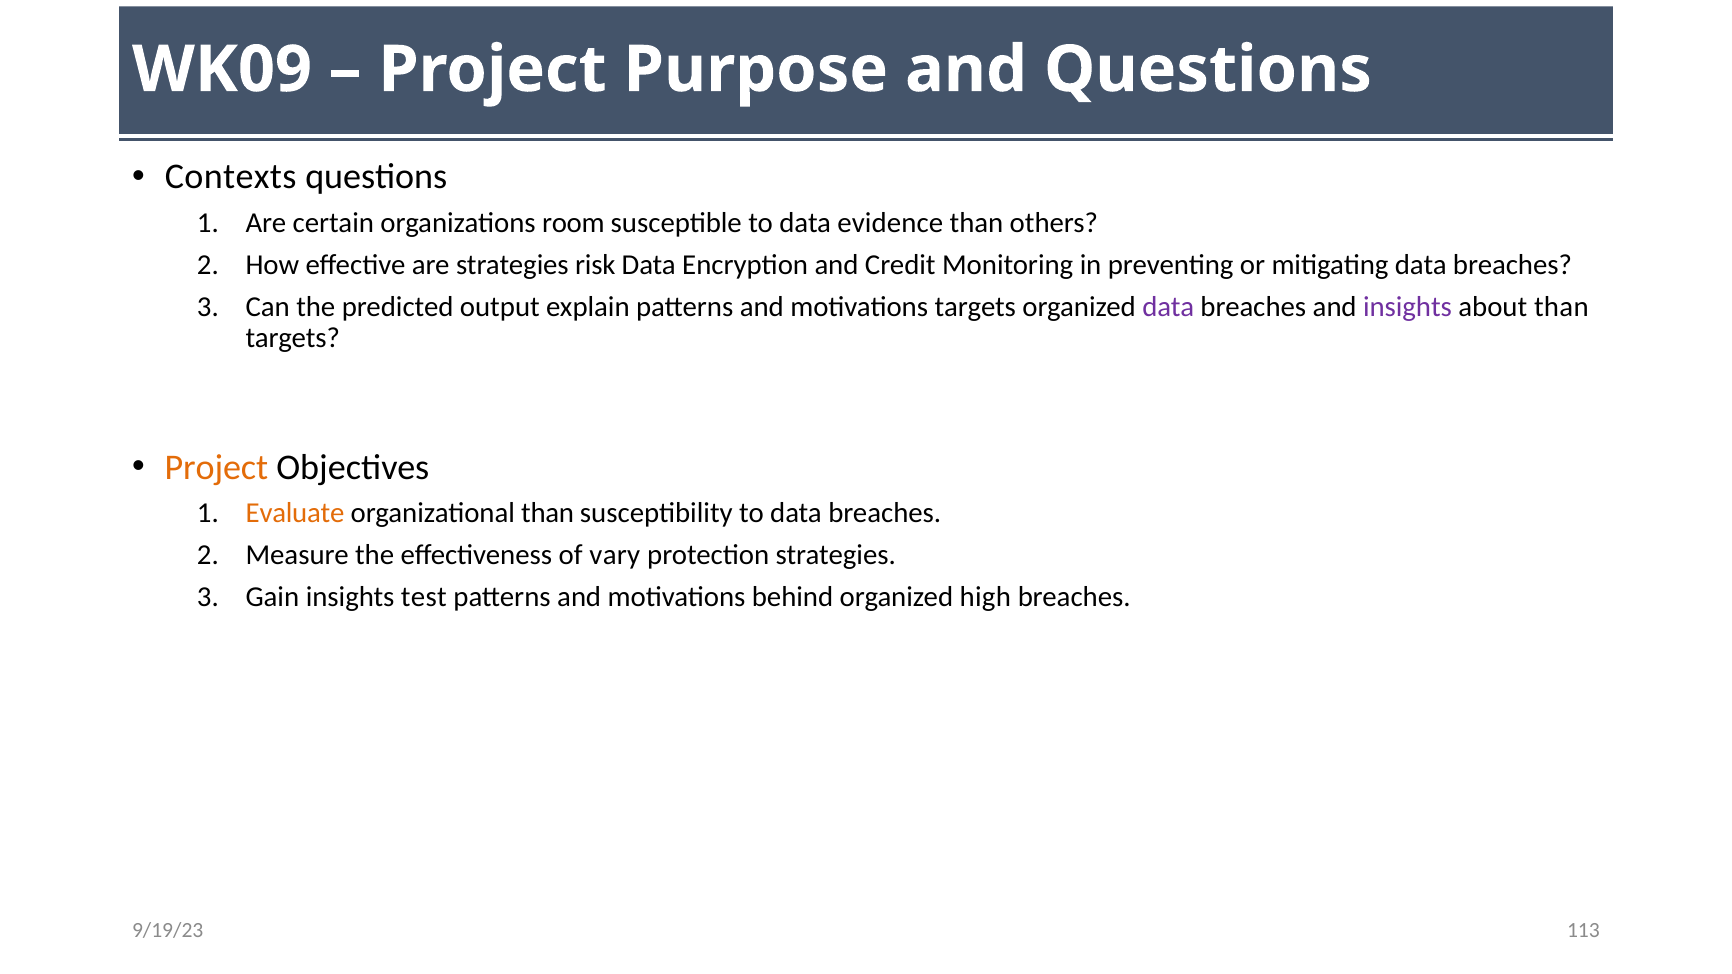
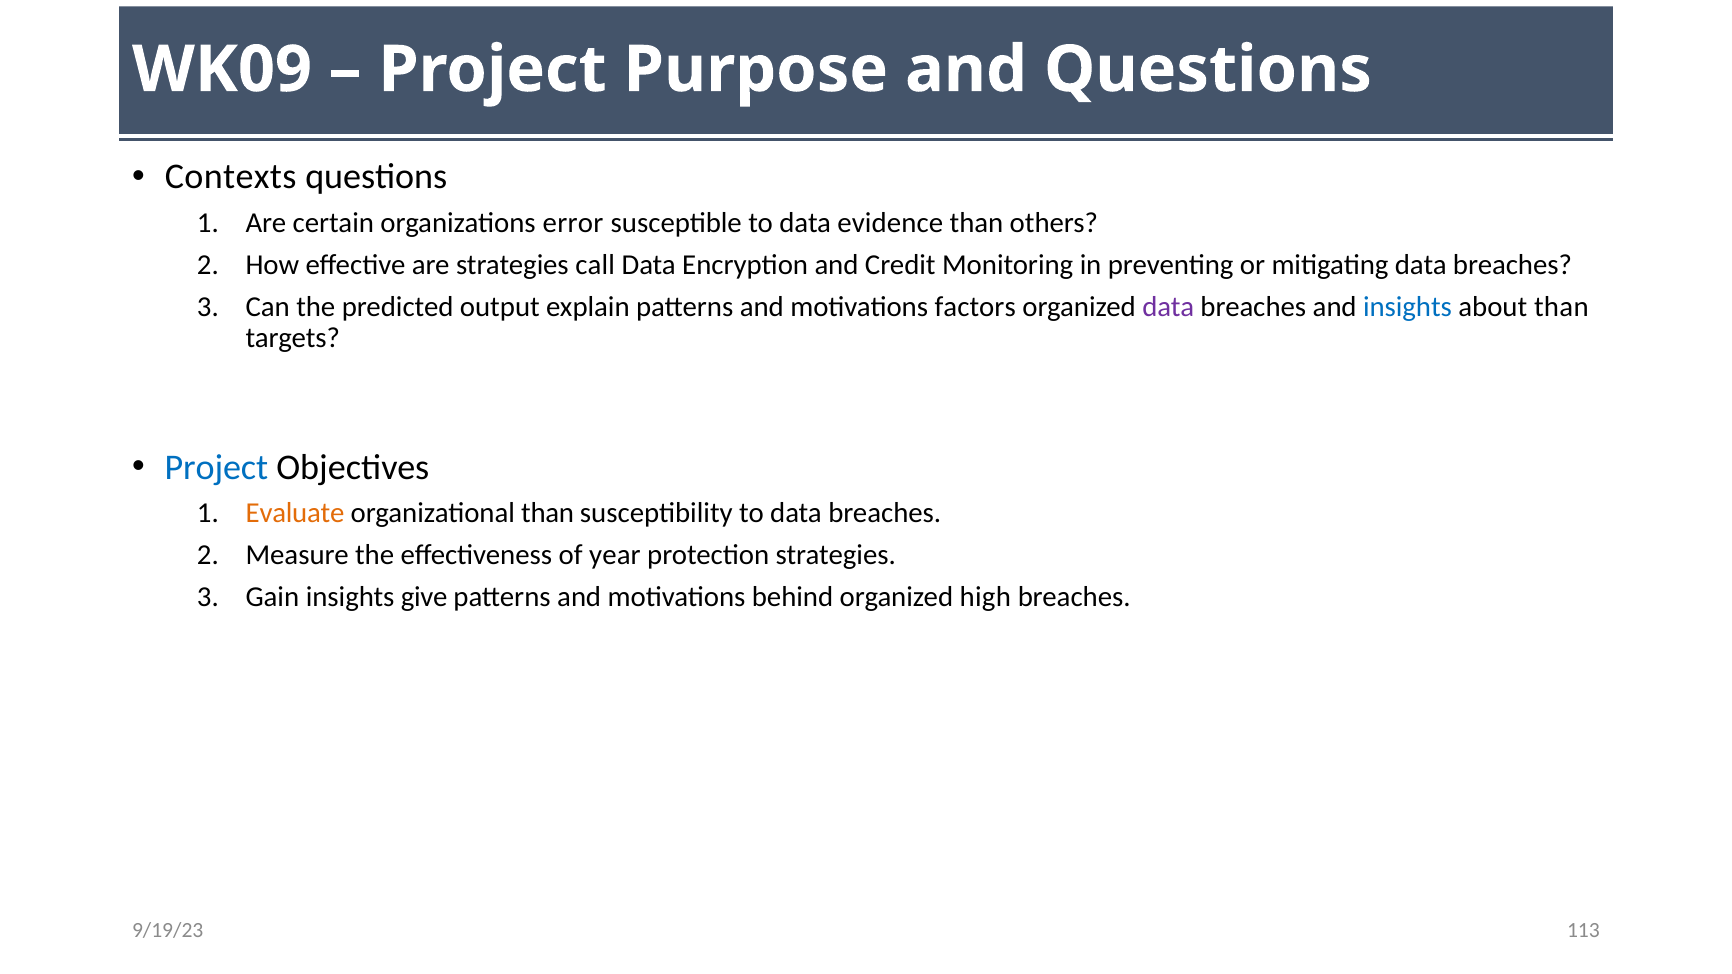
room: room -> error (573, 223)
risk: risk -> call (595, 265)
motivations targets: targets -> factors (975, 307)
insights colour: purple -> blue (1407, 307)
Project colour: orange -> blue (216, 467)
vary: vary -> year (615, 555)
test: test -> give (424, 597)
